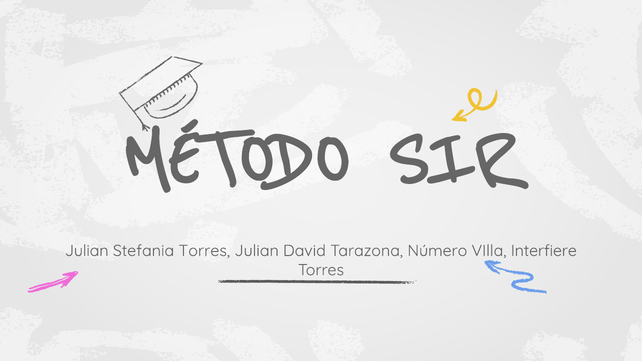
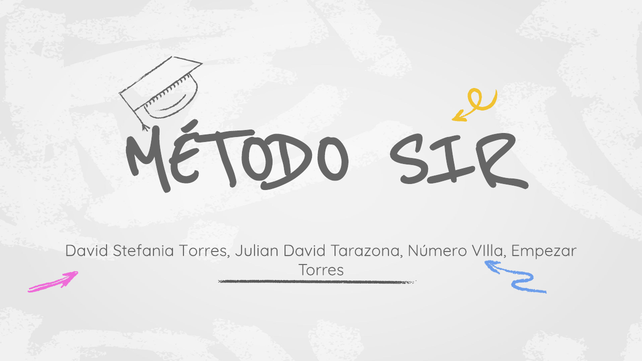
Julian: Julian -> David (87, 251)
Interfiere: Interfiere -> Empezar (544, 251)
